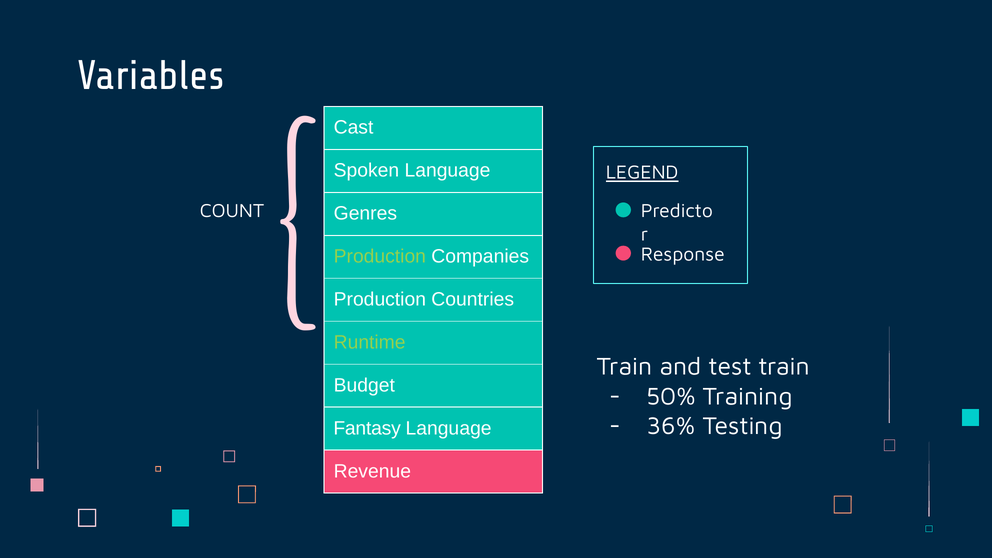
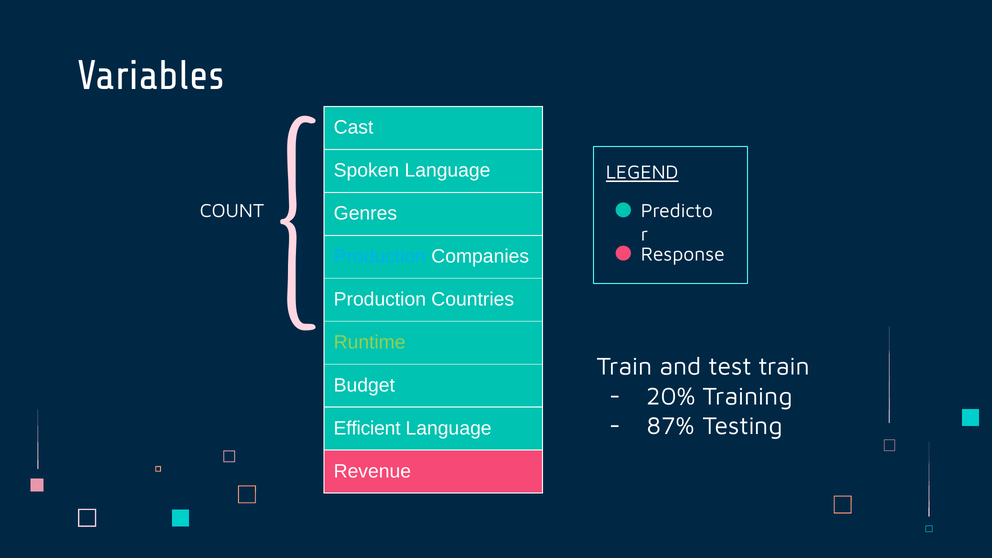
Production colour: light green -> light blue (380, 256)
50%: 50% -> 20% (671, 396)
36%: 36% -> 87% (671, 426)
Fantasy: Fantasy -> Efficient (367, 428)
